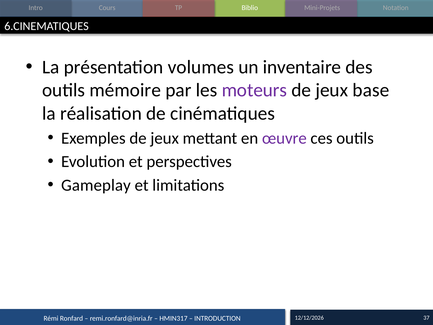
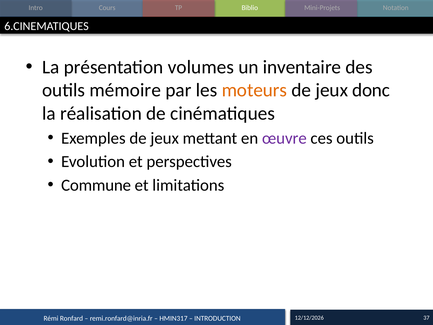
moteurs colour: purple -> orange (254, 90)
base: base -> donc (371, 90)
Gameplay: Gameplay -> Commune (96, 185)
